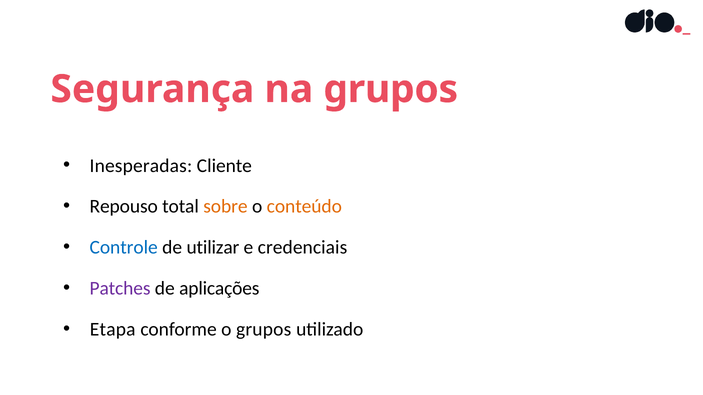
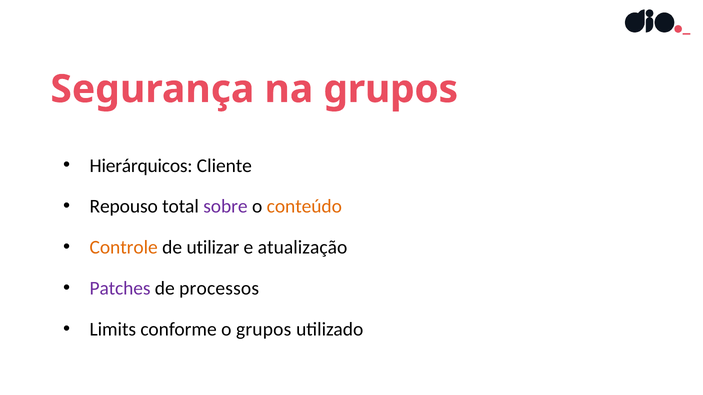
Inesperadas: Inesperadas -> Hierárquicos (141, 166)
sobre colour: orange -> purple (225, 207)
Controle colour: blue -> orange (124, 248)
credenciais: credenciais -> atualização (303, 248)
aplicações: aplicações -> processos (219, 289)
Etapa: Etapa -> Limits (113, 330)
